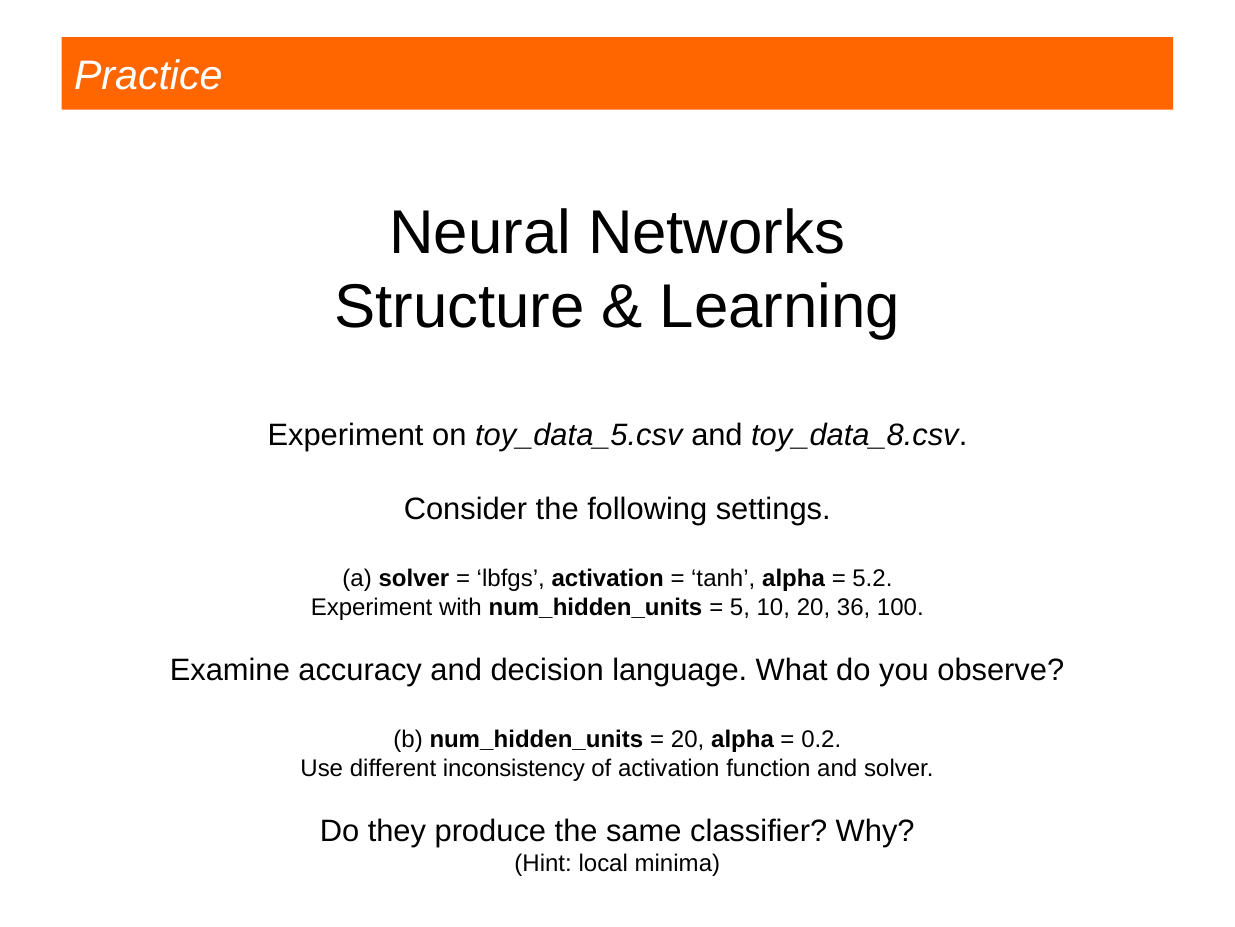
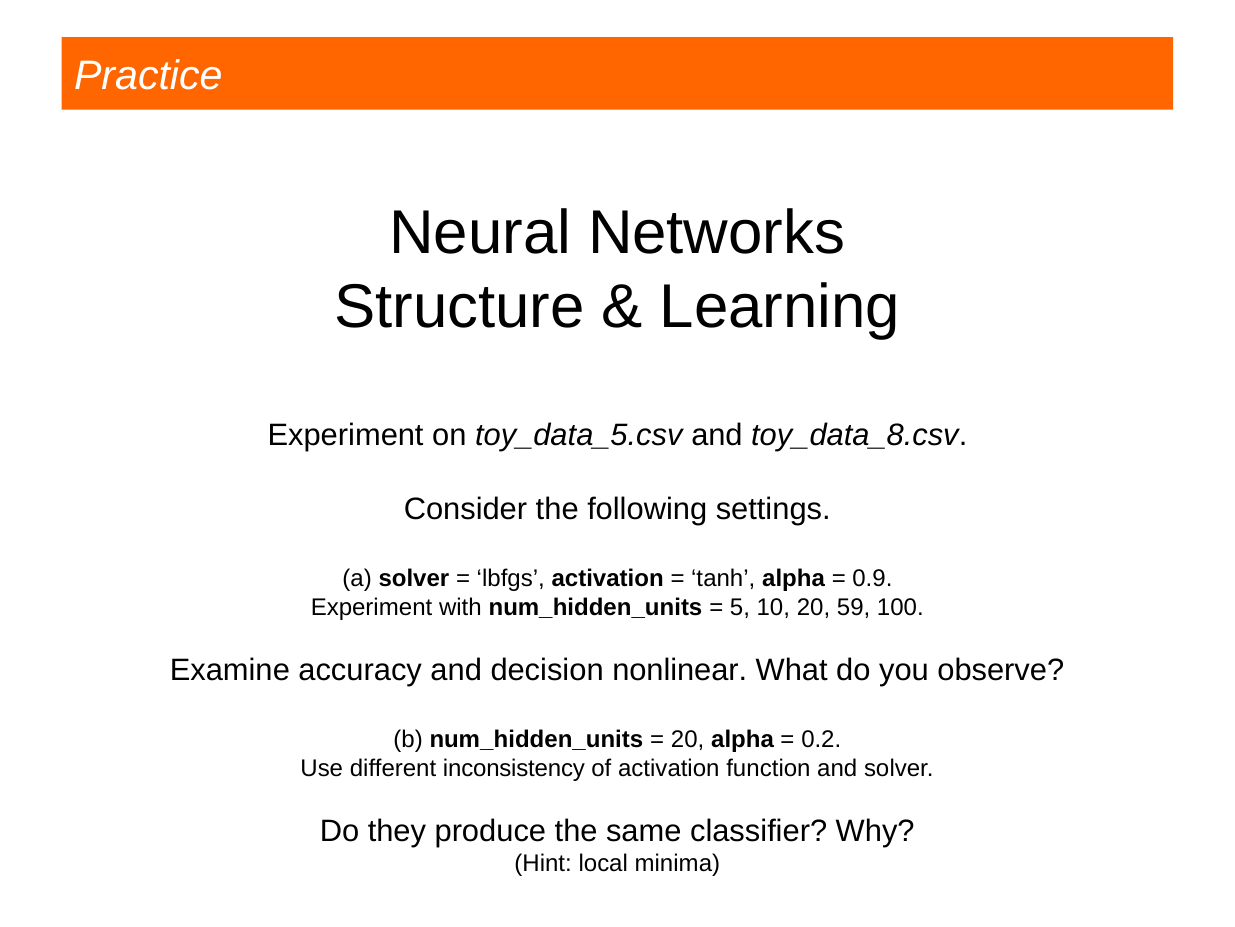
5.2: 5.2 -> 0.9 (872, 578)
36: 36 -> 59 (854, 607)
language: language -> nonlinear (680, 669)
